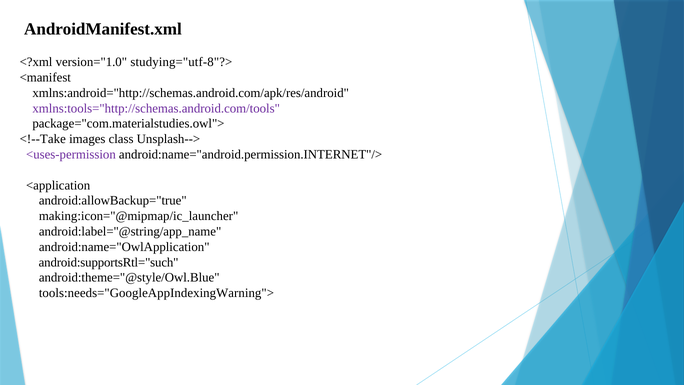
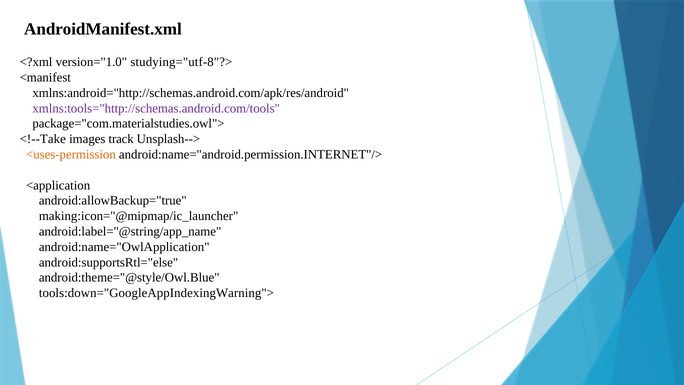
class: class -> track (121, 139)
<uses-permission colour: purple -> orange (71, 154)
android:supportsRtl="such: android:supportsRtl="such -> android:supportsRtl="else (109, 262)
tools:needs="GoogleAppIndexingWarning">: tools:needs="GoogleAppIndexingWarning"> -> tools:down="GoogleAppIndexingWarning"> (156, 293)
